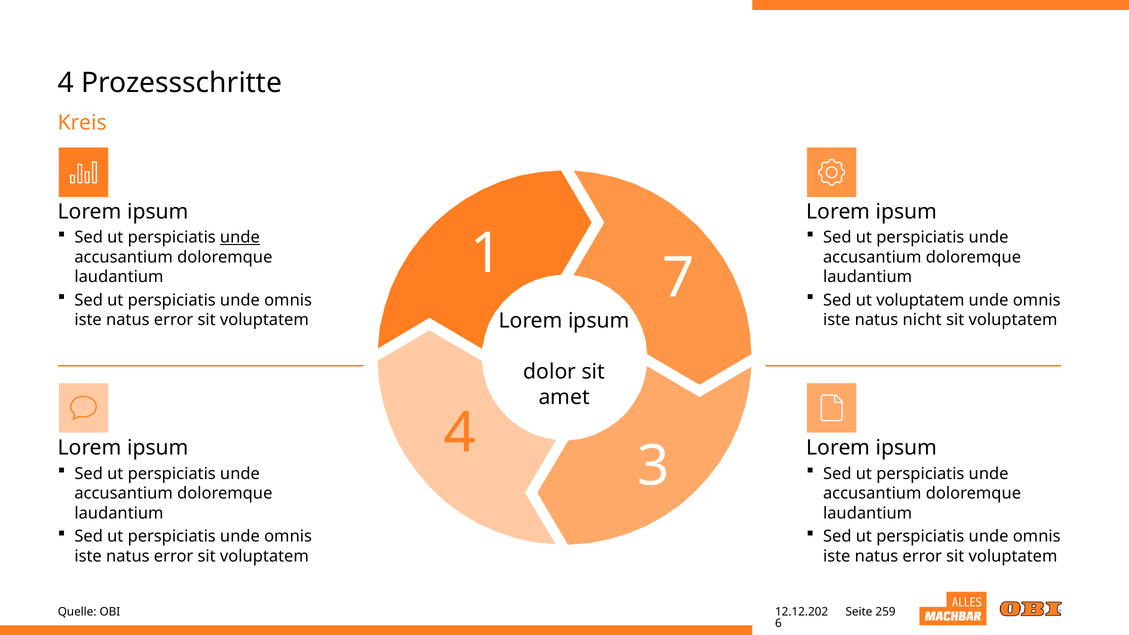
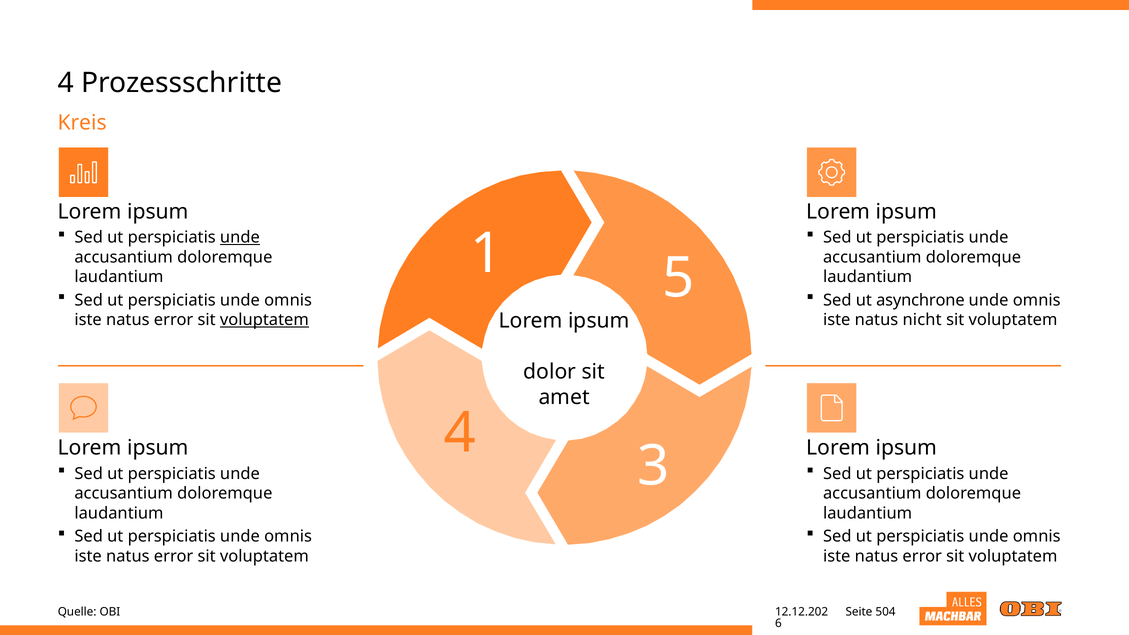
7: 7 -> 5 (678, 278)
ut voluptatem: voluptatem -> asynchrone (920, 300)
voluptatem underline: none -> present (264, 320)
259: 259 -> 504 (886, 612)
